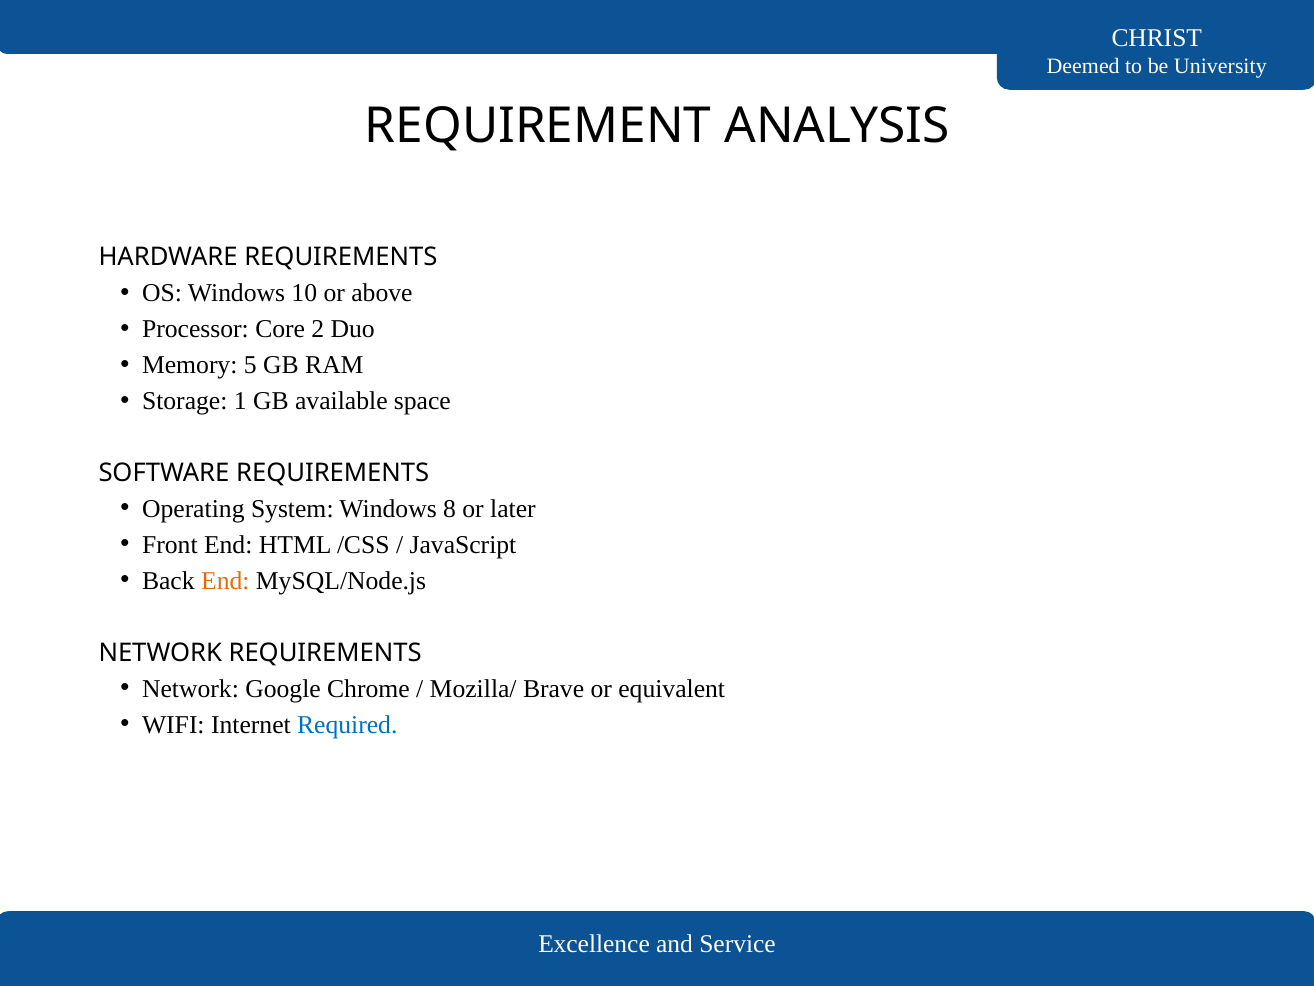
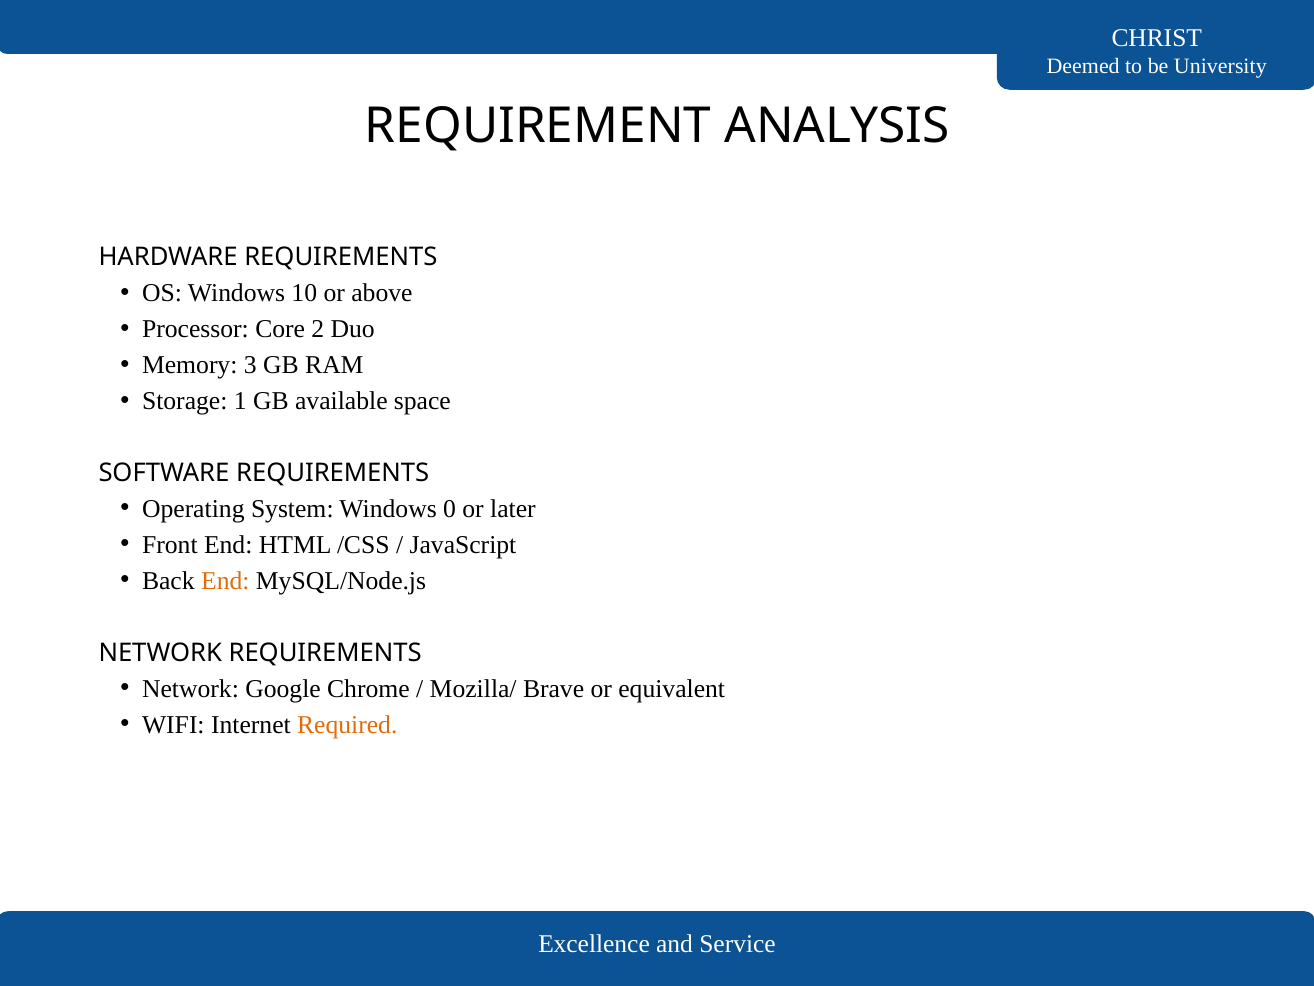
5: 5 -> 3 (250, 365)
8: 8 -> 0 (450, 509)
Required colour: blue -> orange (347, 724)
